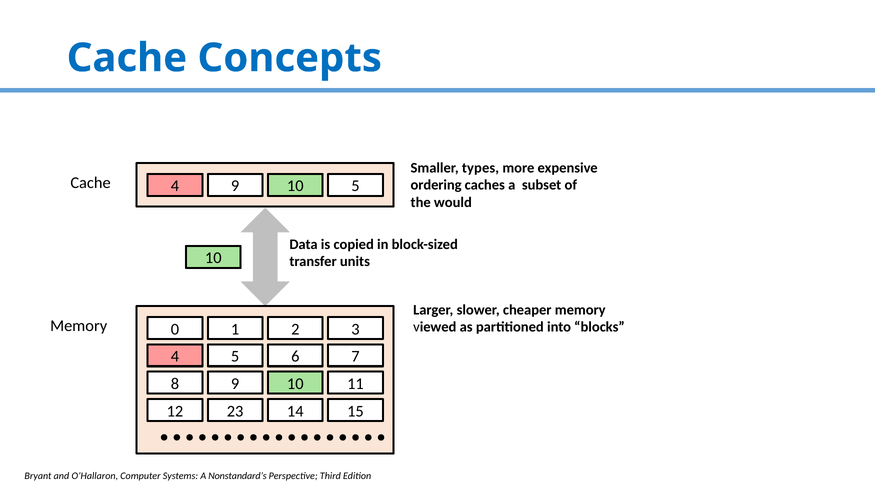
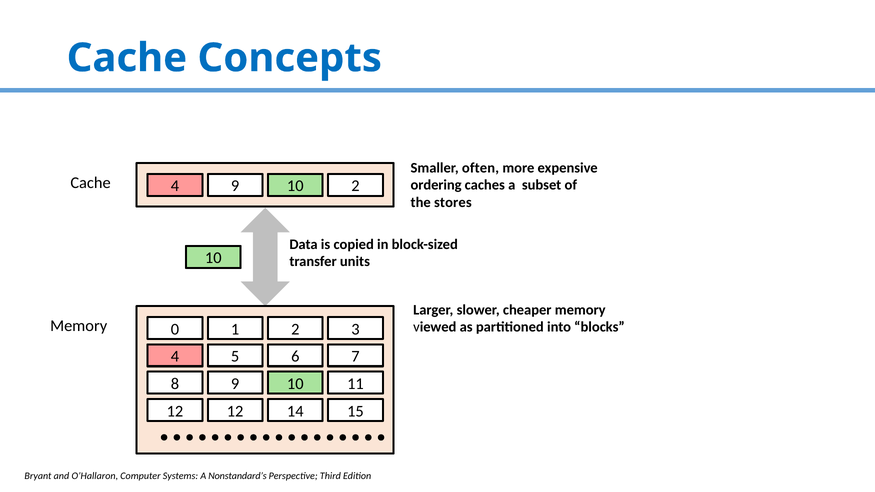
types: types -> often (480, 168)
5: 5 -> 2 (355, 186)
would: would -> stores (453, 202)
12 23: 23 -> 12 (235, 411)
